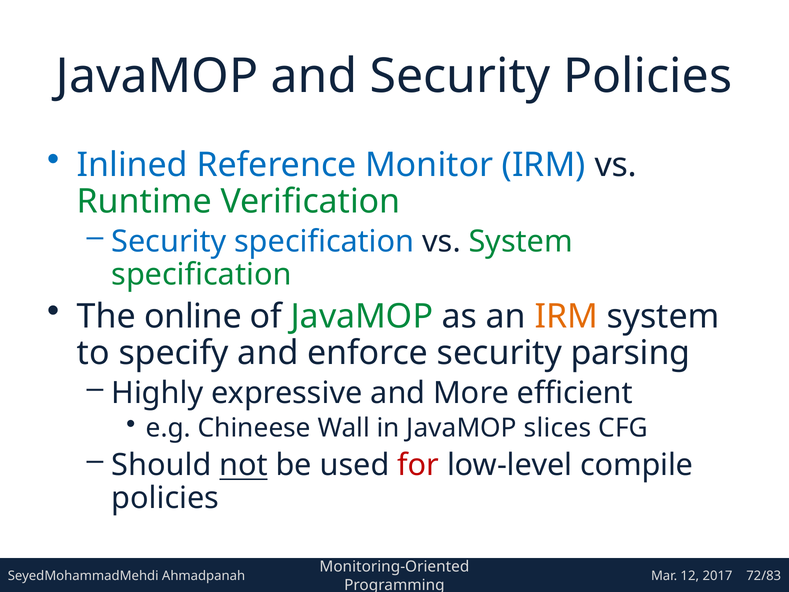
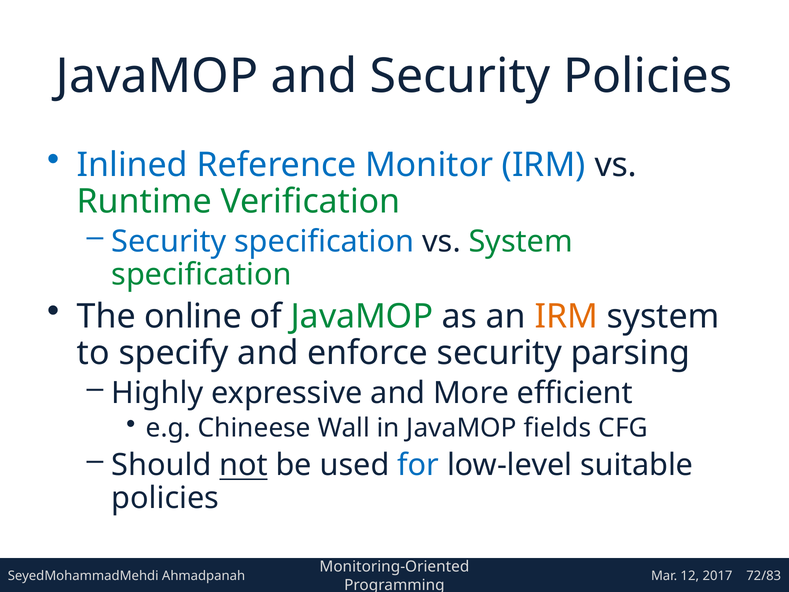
slices: slices -> fields (558, 428)
for colour: red -> blue (418, 465)
compile: compile -> suitable (637, 465)
